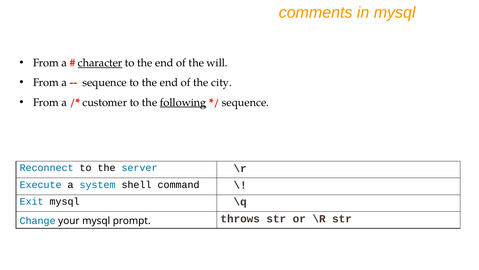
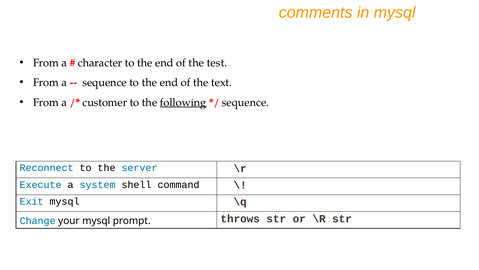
character underline: present -> none (100, 63)
will: will -> test (217, 63)
city: city -> text (222, 82)
